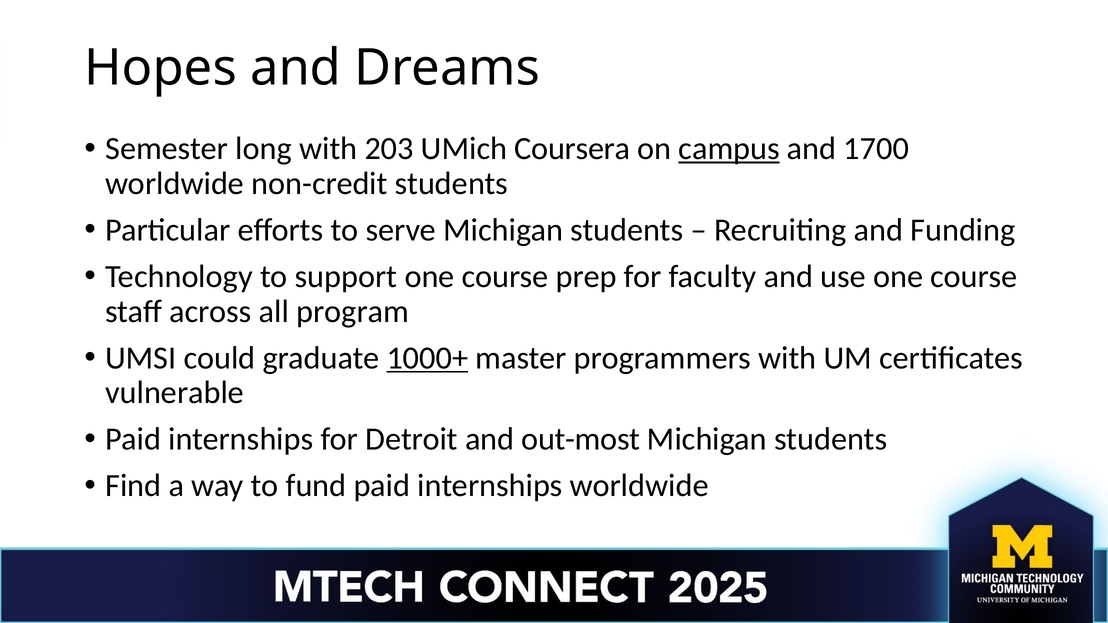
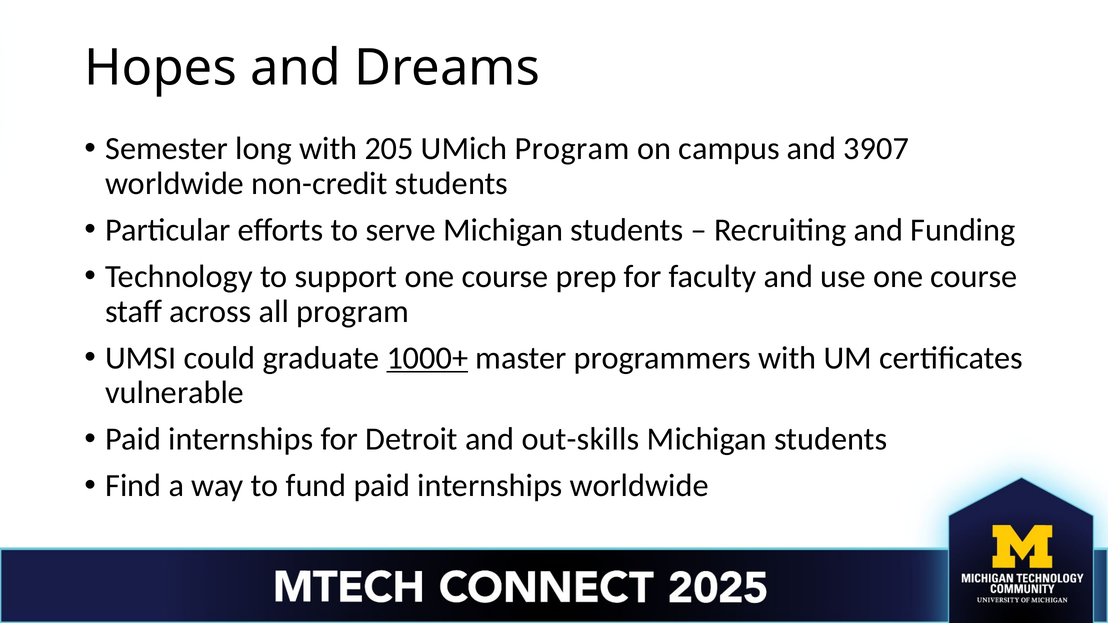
203: 203 -> 205 (389, 149)
UMich Coursera: Coursera -> Program (572, 149)
campus underline: present -> none (729, 149)
1700: 1700 -> 3907 (876, 149)
out-most: out-most -> out-skills (581, 439)
